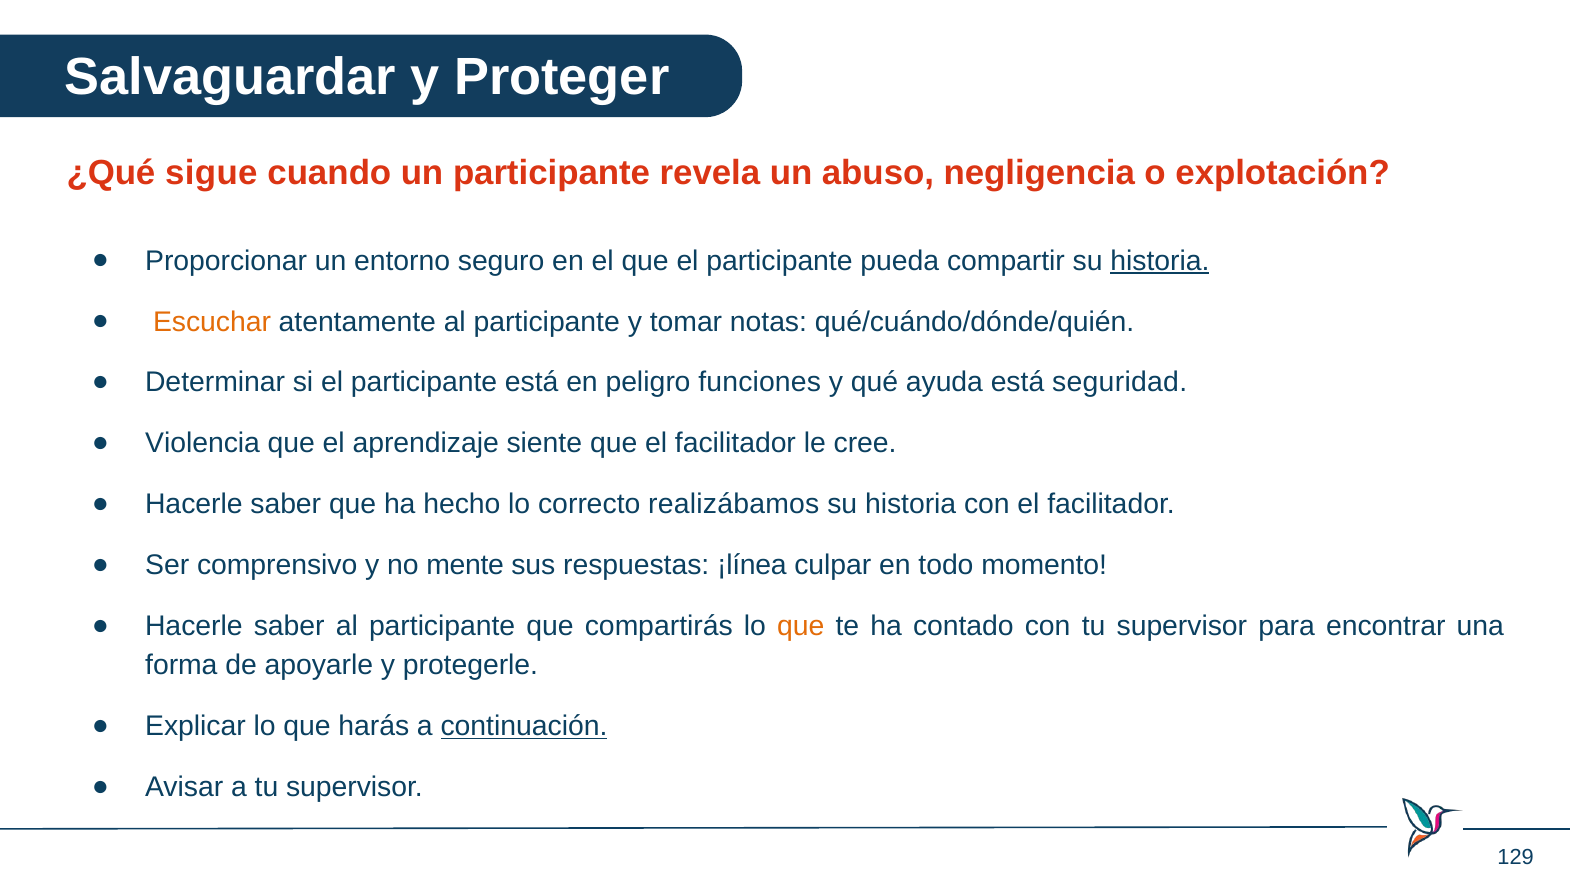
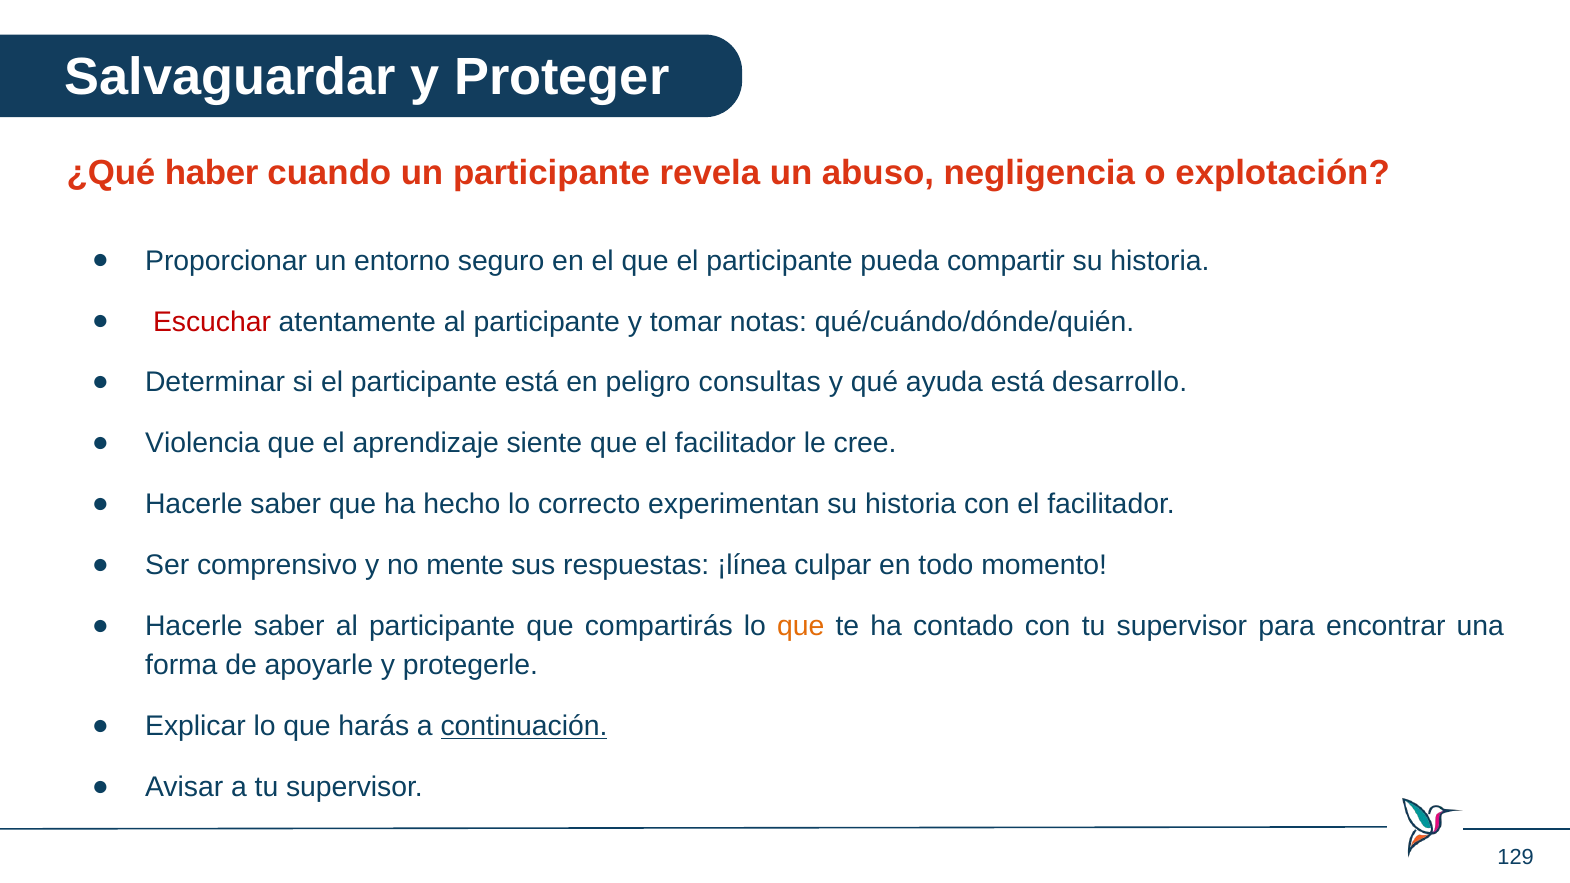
sigue: sigue -> haber (212, 173)
historia underline: present -> none (1160, 261)
Escuchar colour: orange -> red (212, 322)
funciones: funciones -> consultas (760, 383)
seguridad: seguridad -> desarrollo (1120, 383)
realizábamos: realizábamos -> experimentan (734, 505)
